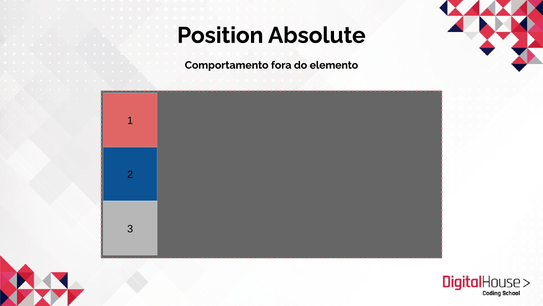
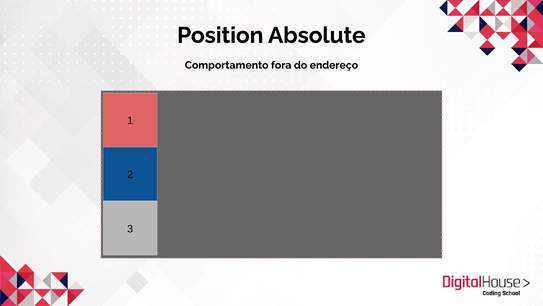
elemento: elemento -> endereço (334, 65)
